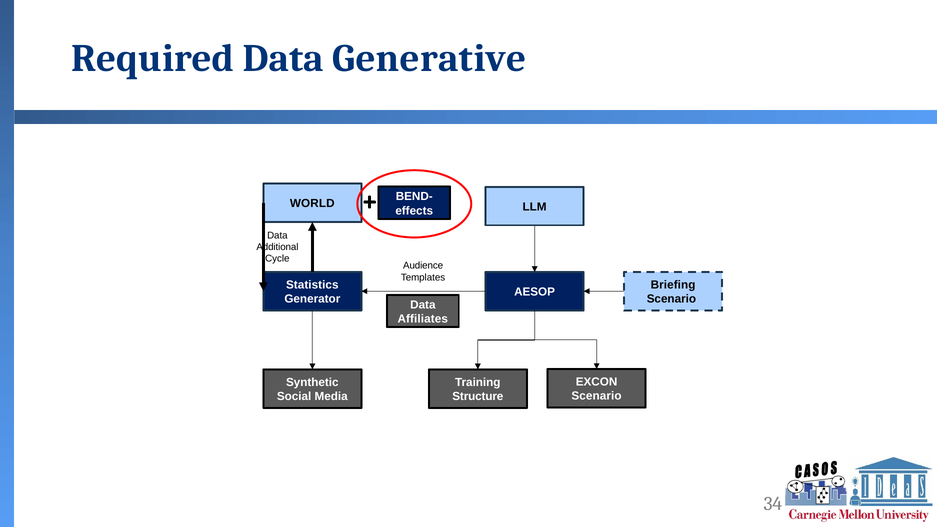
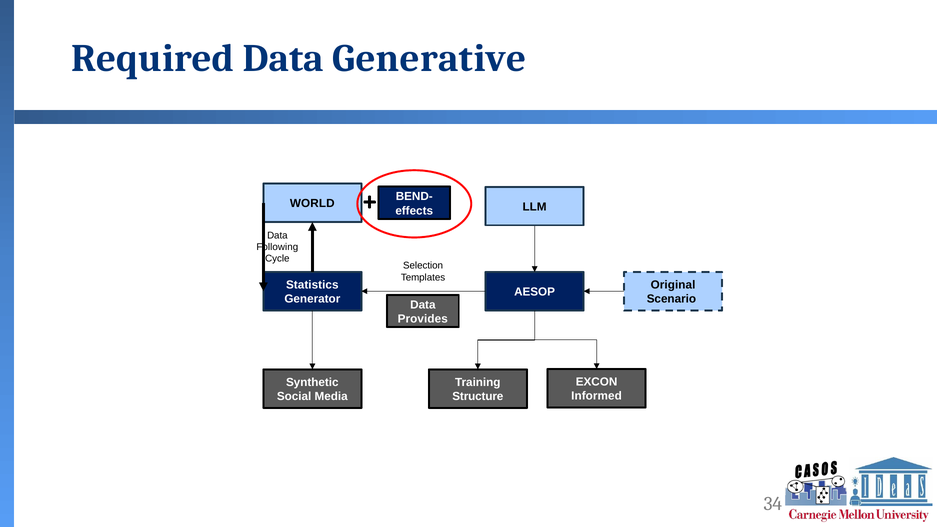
Additional: Additional -> Following (277, 247)
Audience: Audience -> Selection (423, 266)
Briefing: Briefing -> Original (673, 285)
Affiliates: Affiliates -> Provides (423, 319)
Scenario: Scenario -> Informed (597, 396)
